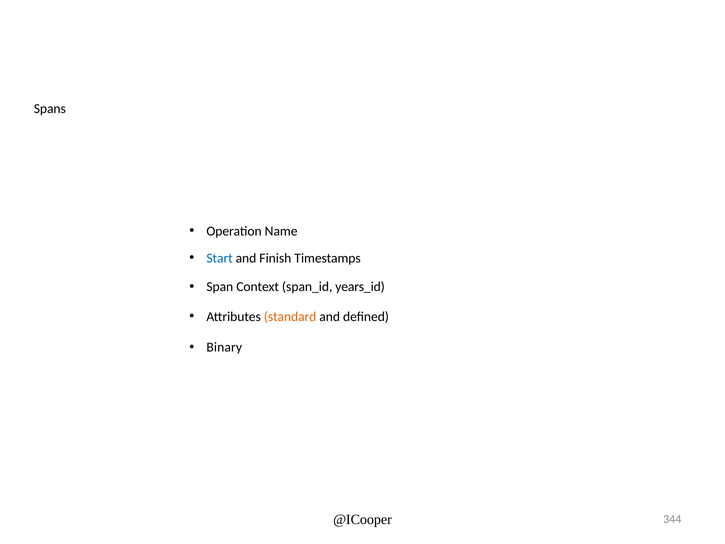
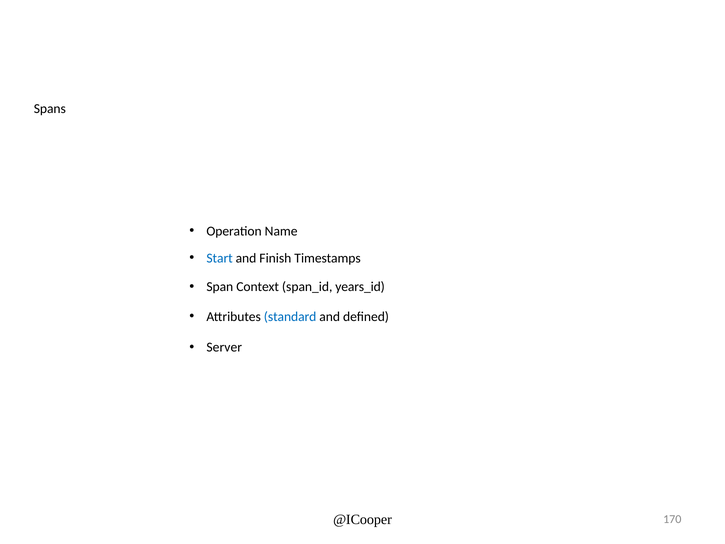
standard colour: orange -> blue (290, 316)
Binary: Binary -> Server (224, 347)
344: 344 -> 170 (672, 519)
